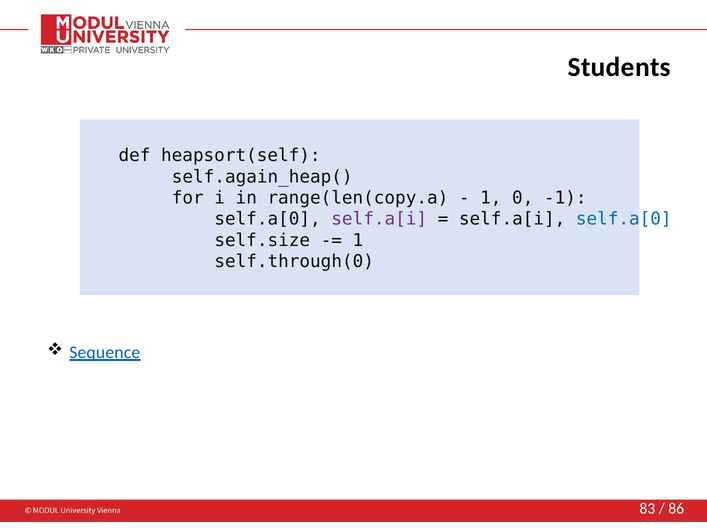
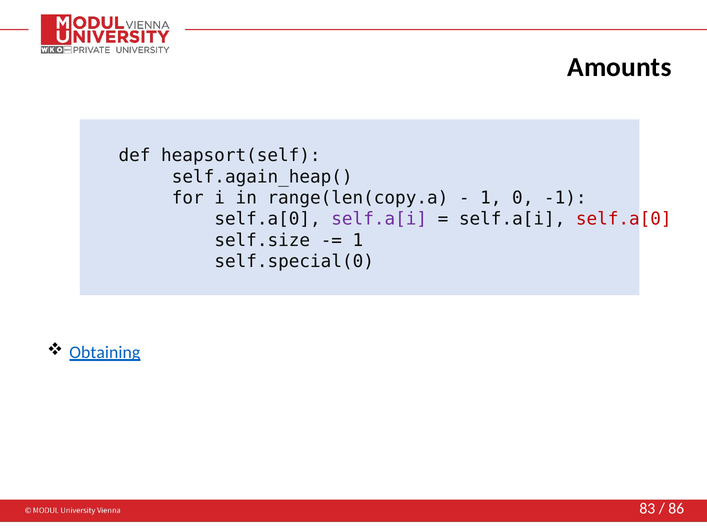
Students: Students -> Amounts (619, 67)
self.a[0 colour: blue -> red (624, 219)
self.through(0: self.through(0 -> self.special(0 (294, 262)
Sequence: Sequence -> Obtaining (105, 352)
